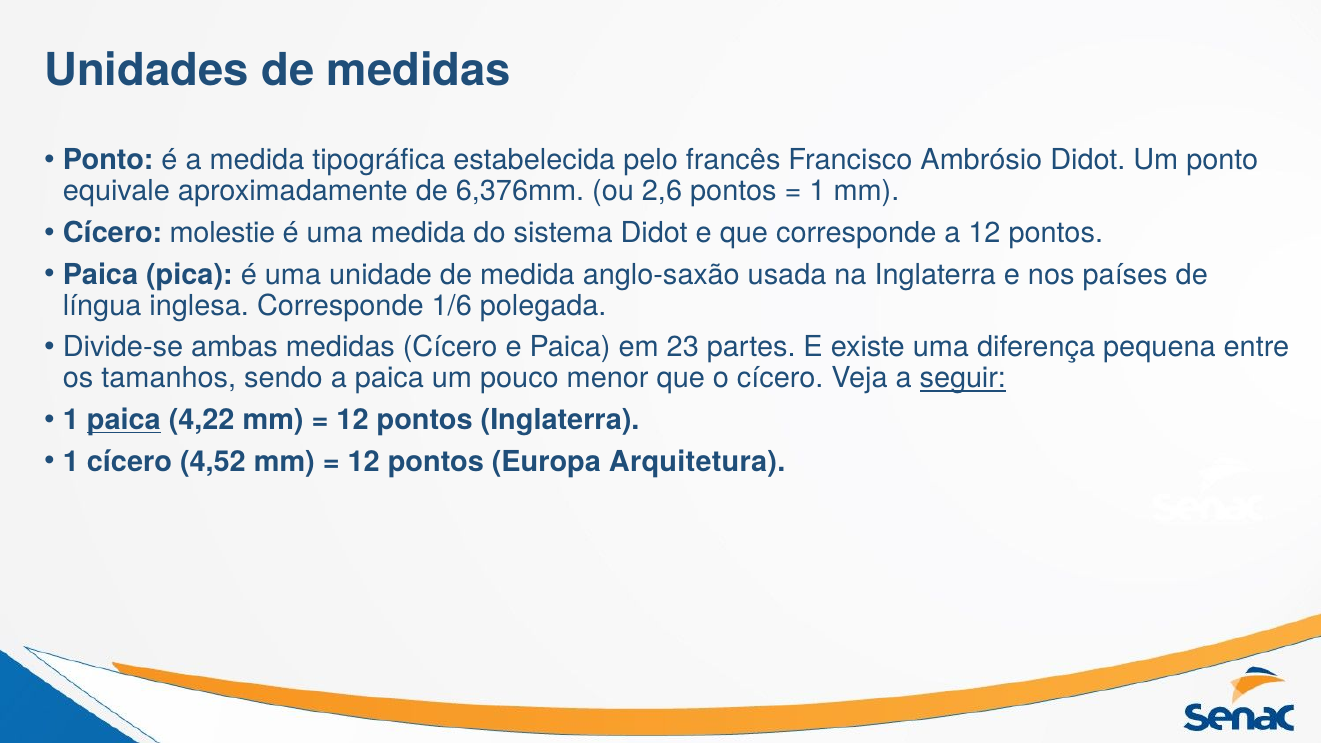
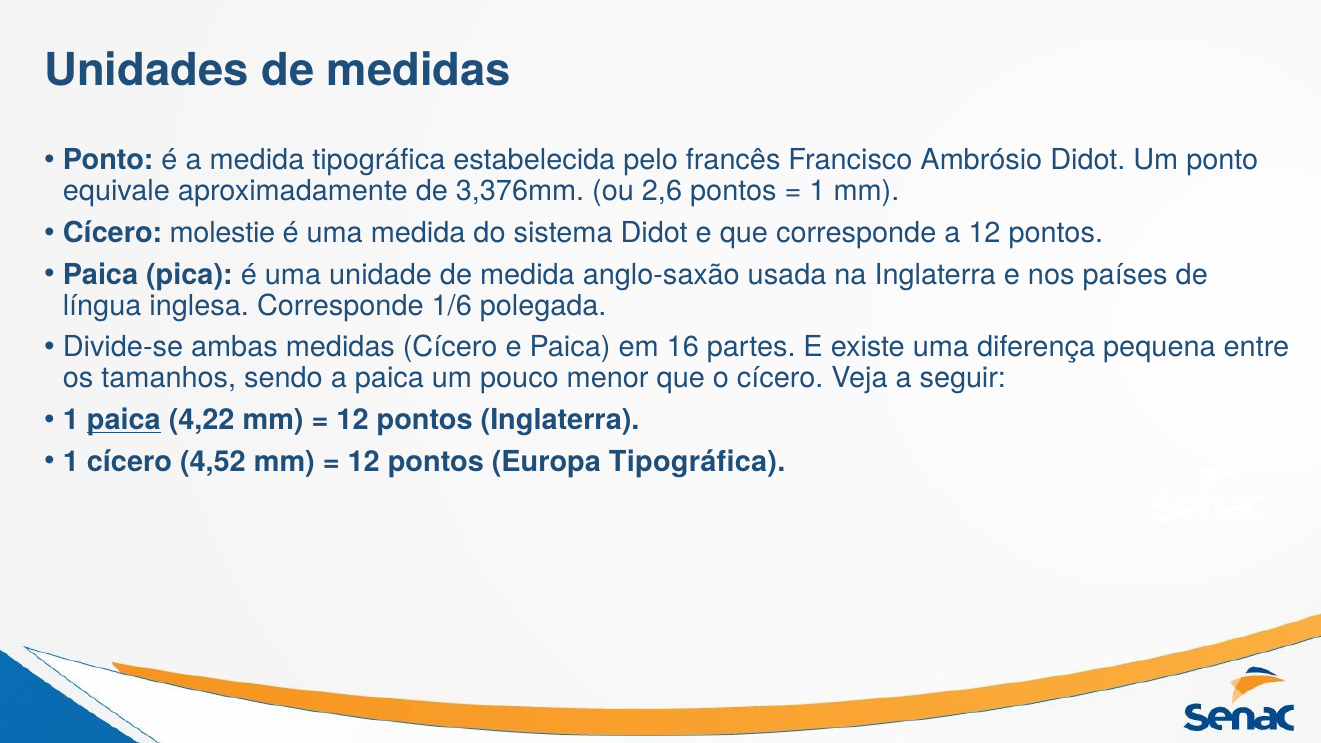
6,376mm: 6,376mm -> 3,376mm (520, 191)
23: 23 -> 16 (683, 347)
seguir underline: present -> none (963, 378)
Europa Arquitetura: Arquitetura -> Tipográfica (697, 462)
